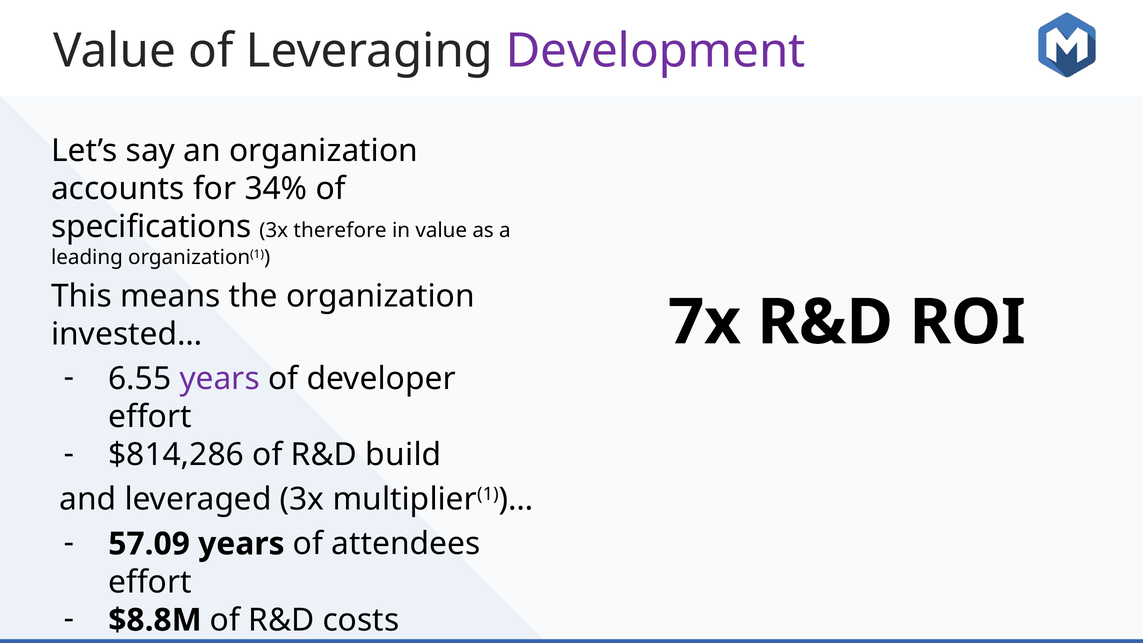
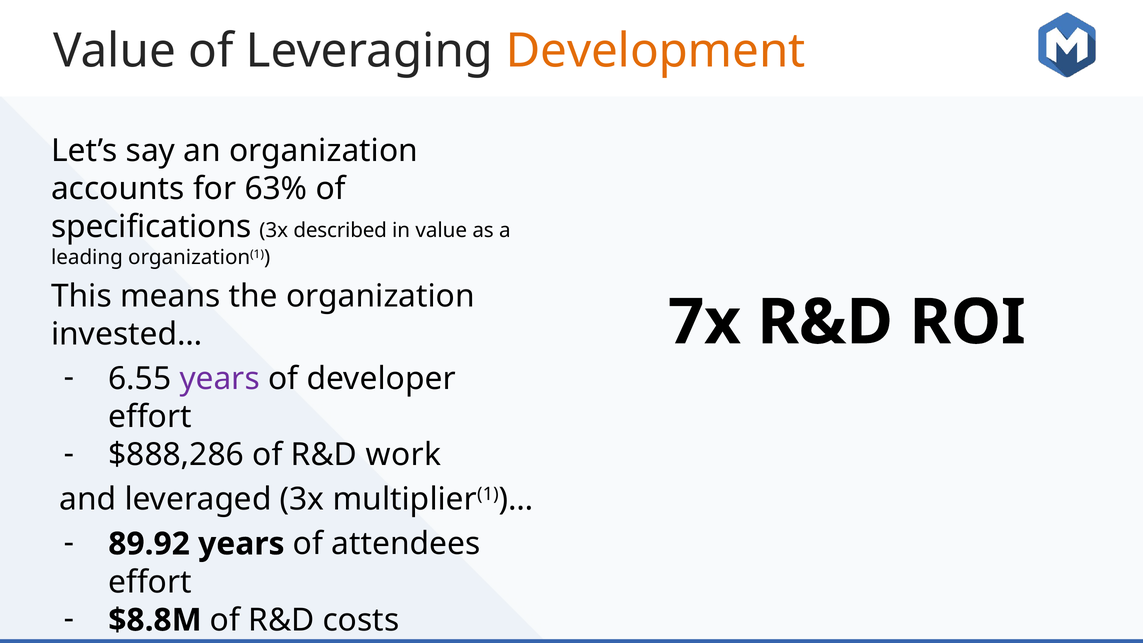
Development colour: purple -> orange (656, 51)
34%: 34% -> 63% (276, 189)
therefore: therefore -> described (340, 231)
$814,286: $814,286 -> $888,286 (176, 455)
build: build -> work (403, 455)
57.09: 57.09 -> 89.92 (149, 544)
